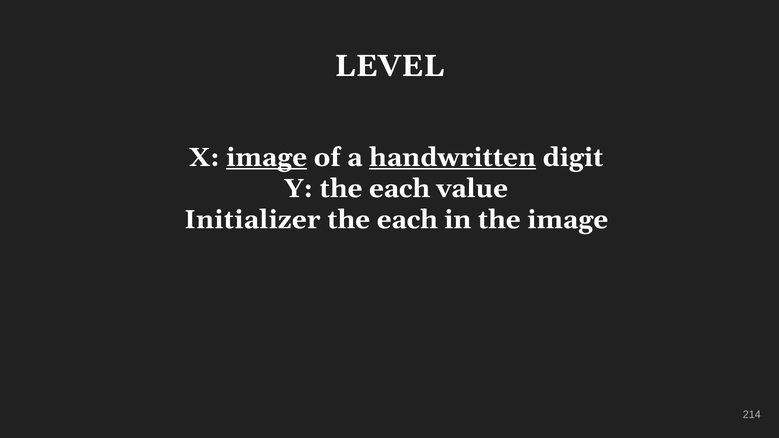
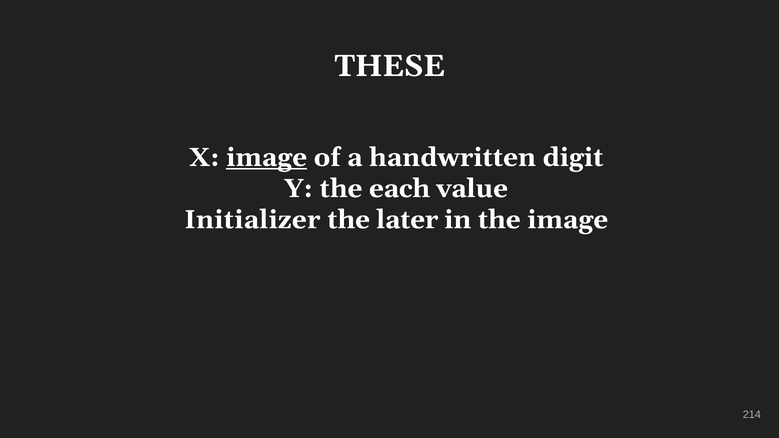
LEVEL: LEVEL -> THESE (390, 66)
handwritten underline: present -> none (453, 157)
each: each -> later (407, 220)
